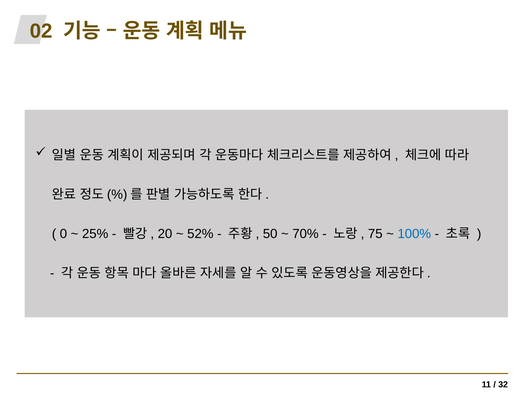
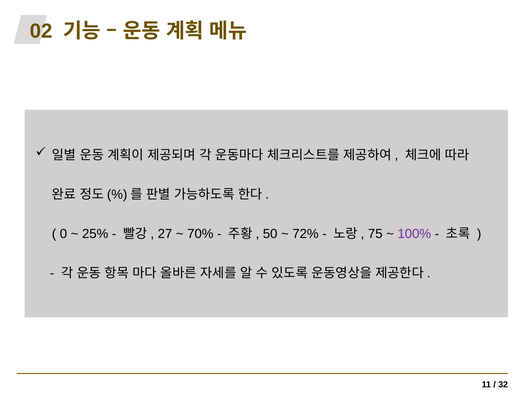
20: 20 -> 27 (165, 234)
52%: 52% -> 70% (200, 234)
70%: 70% -> 72% (305, 234)
100% colour: blue -> purple (414, 234)
